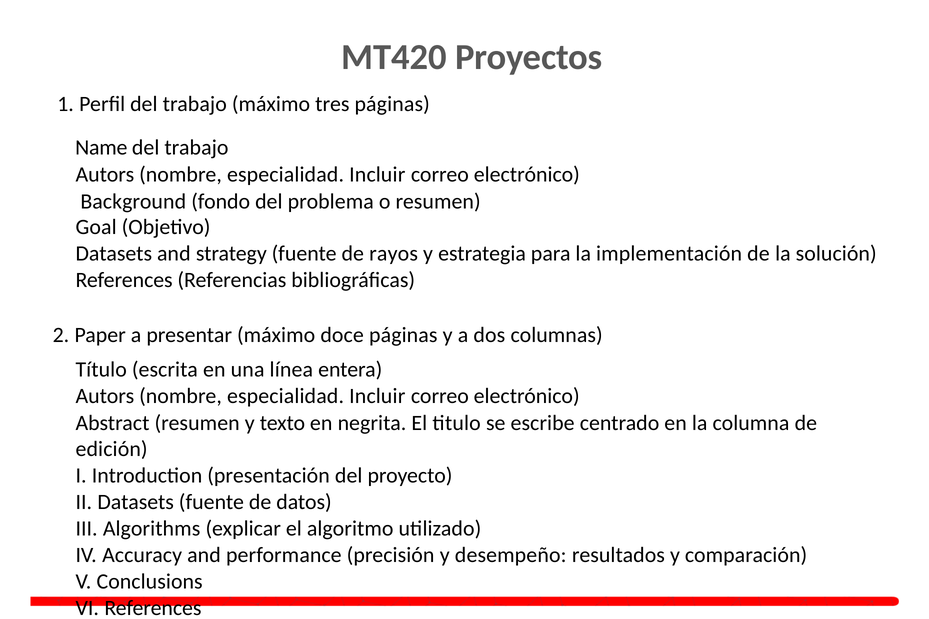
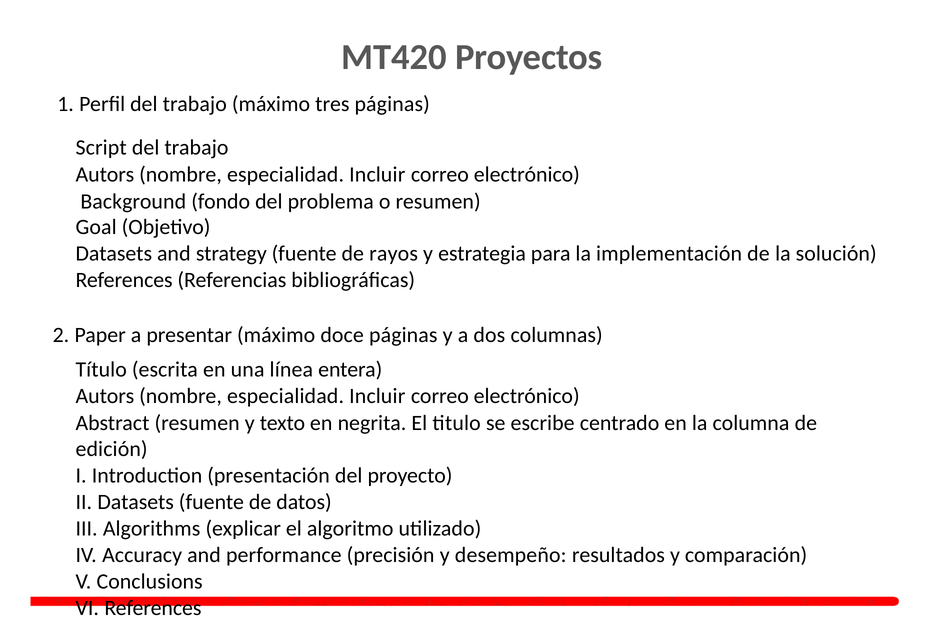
Name: Name -> Script (101, 148)
